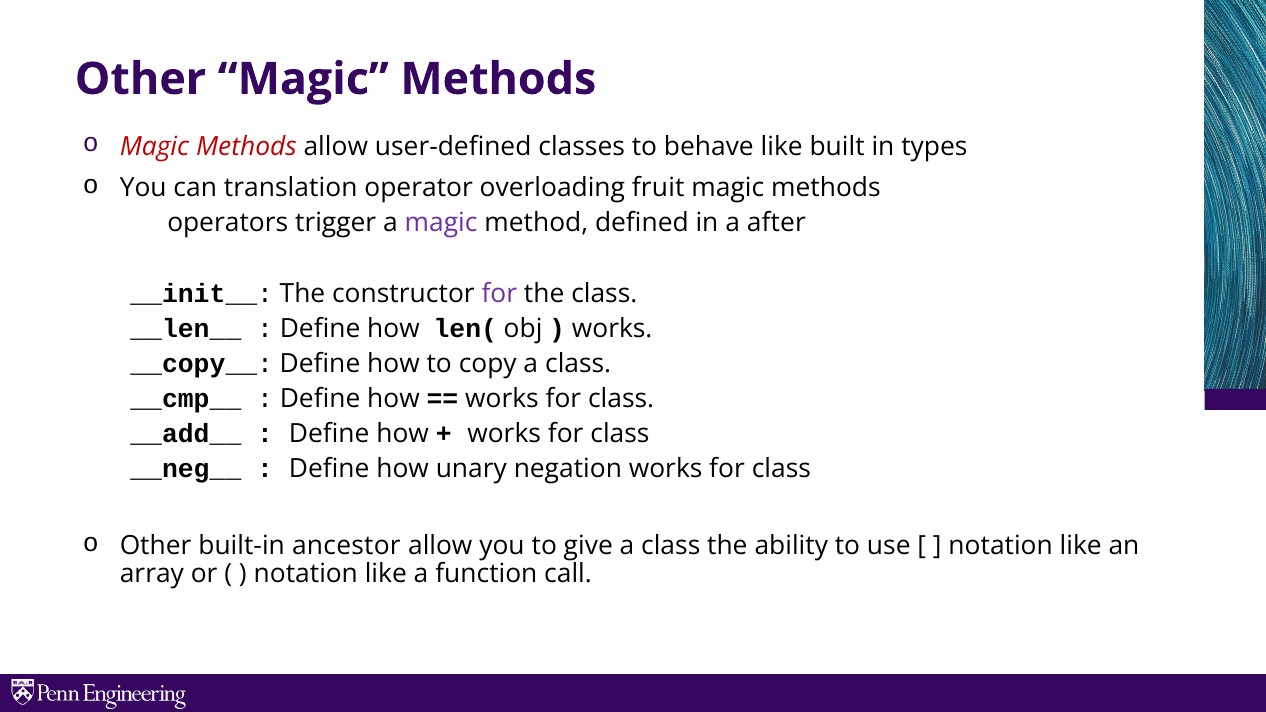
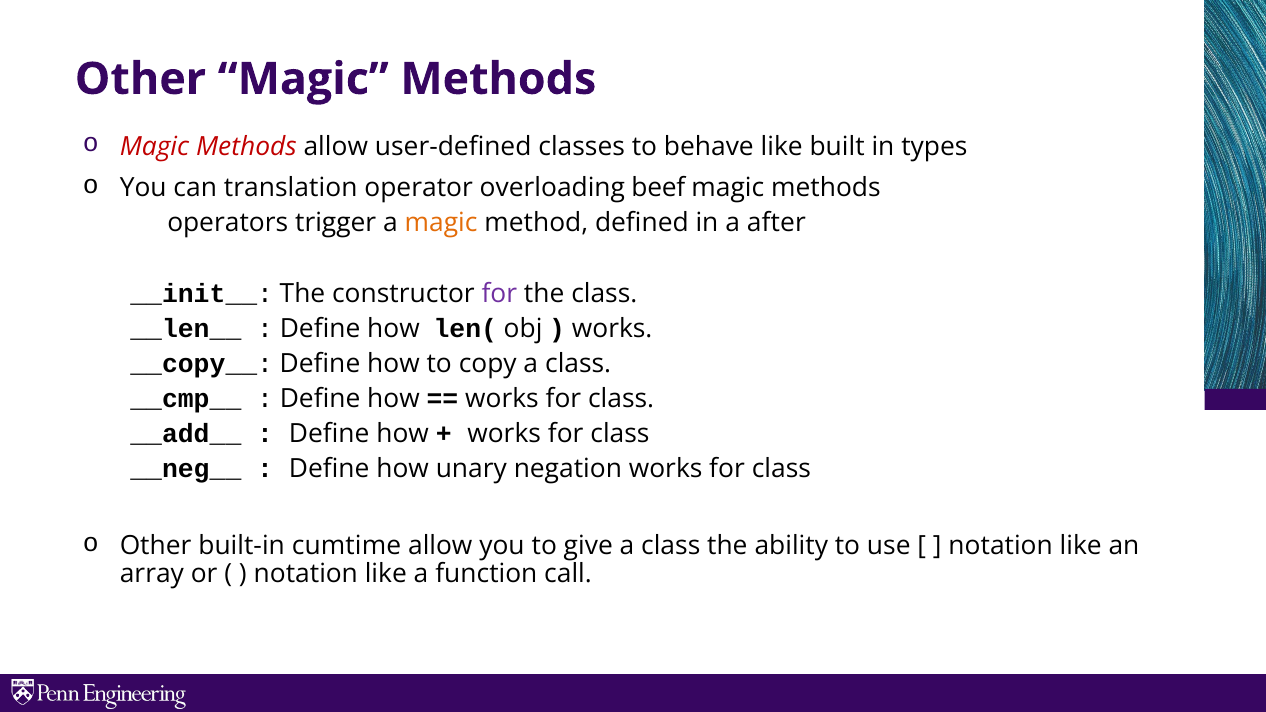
fruit: fruit -> beef (658, 188)
magic colour: purple -> orange (441, 223)
ancestor: ancestor -> cumtime (346, 546)
